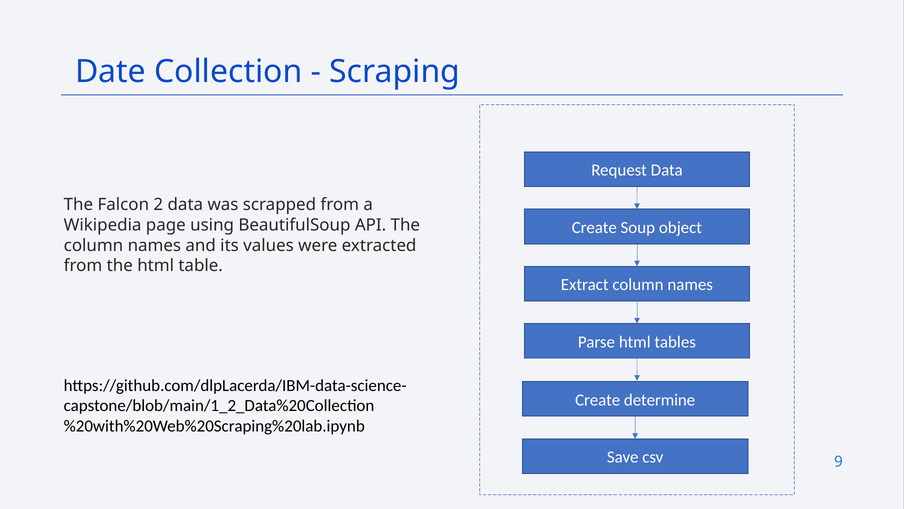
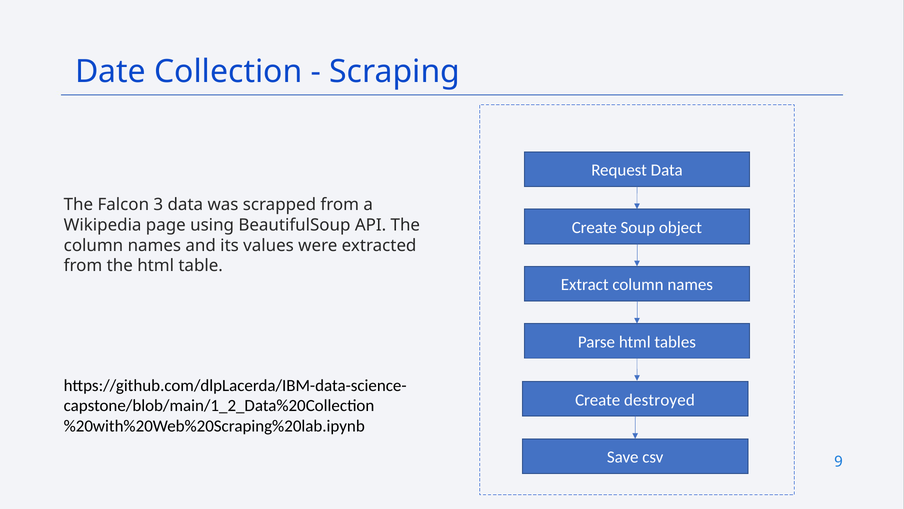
2: 2 -> 3 (158, 205)
determine: determine -> destroyed (659, 400)
